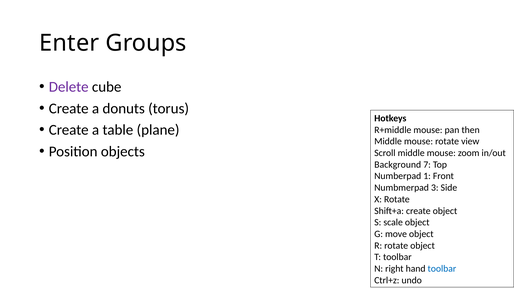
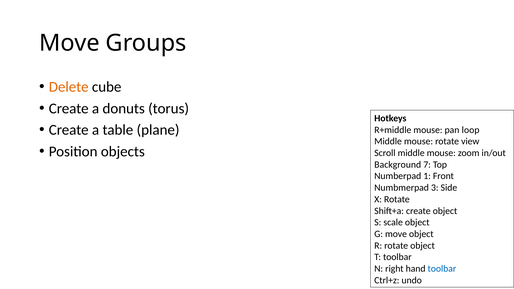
Enter: Enter -> Move (69, 43)
Delete colour: purple -> orange (69, 87)
then: then -> loop (471, 130)
